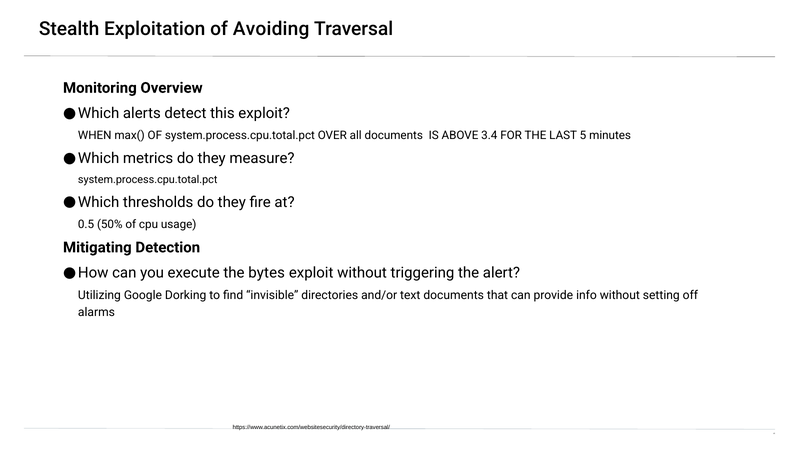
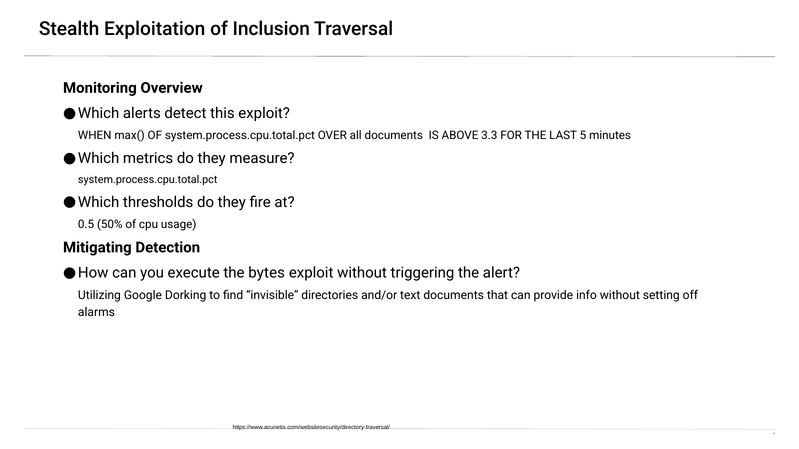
Avoiding: Avoiding -> Inclusion (271, 29)
3.4: 3.4 -> 3.3 (489, 136)
